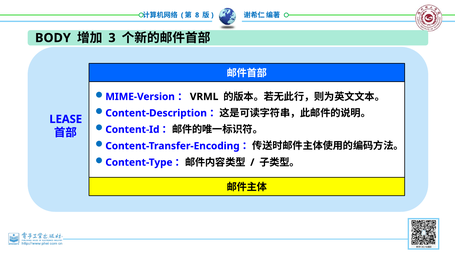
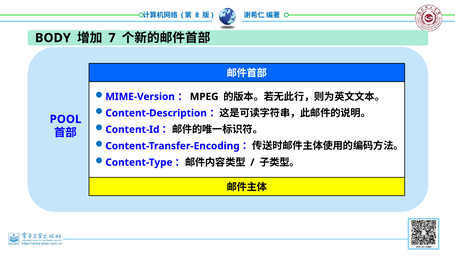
3: 3 -> 7 (112, 38)
VRML: VRML -> MPEG (204, 97)
LEASE: LEASE -> POOL (66, 119)
